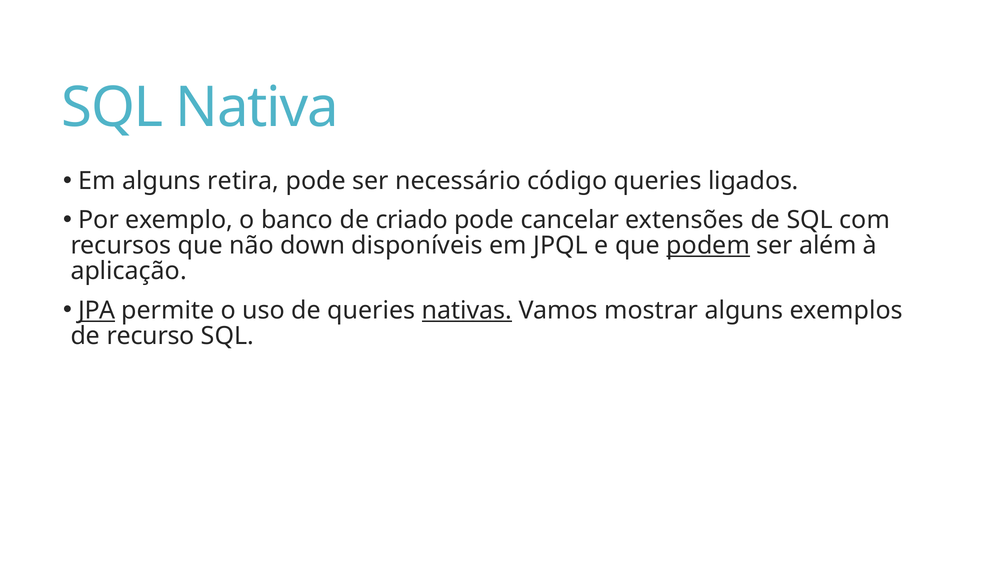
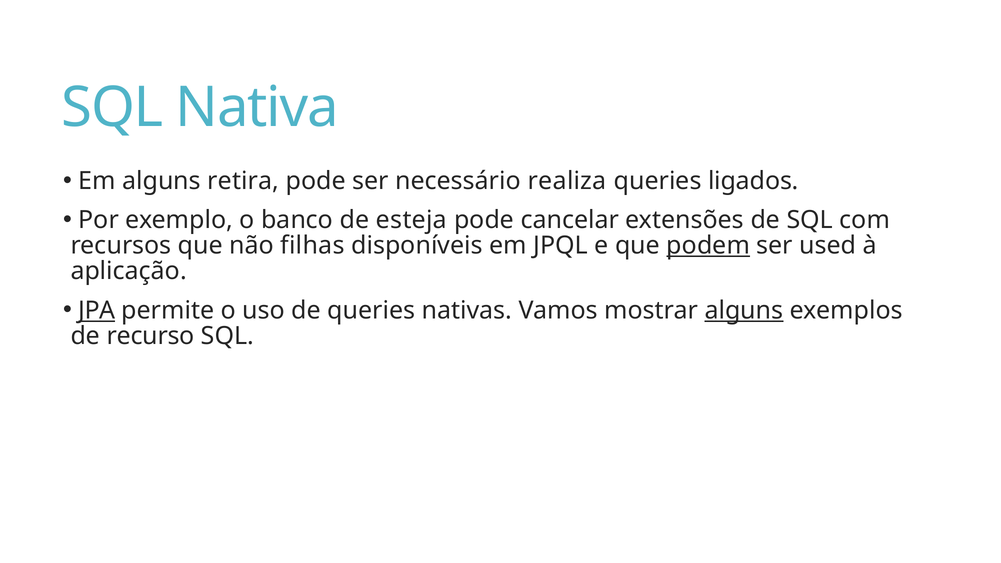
código: código -> realiza (567, 181)
criado: criado -> esteja (411, 220)
down: down -> filhas (313, 246)
além: além -> used (828, 246)
nativas underline: present -> none (467, 310)
alguns underline: none -> present (744, 310)
